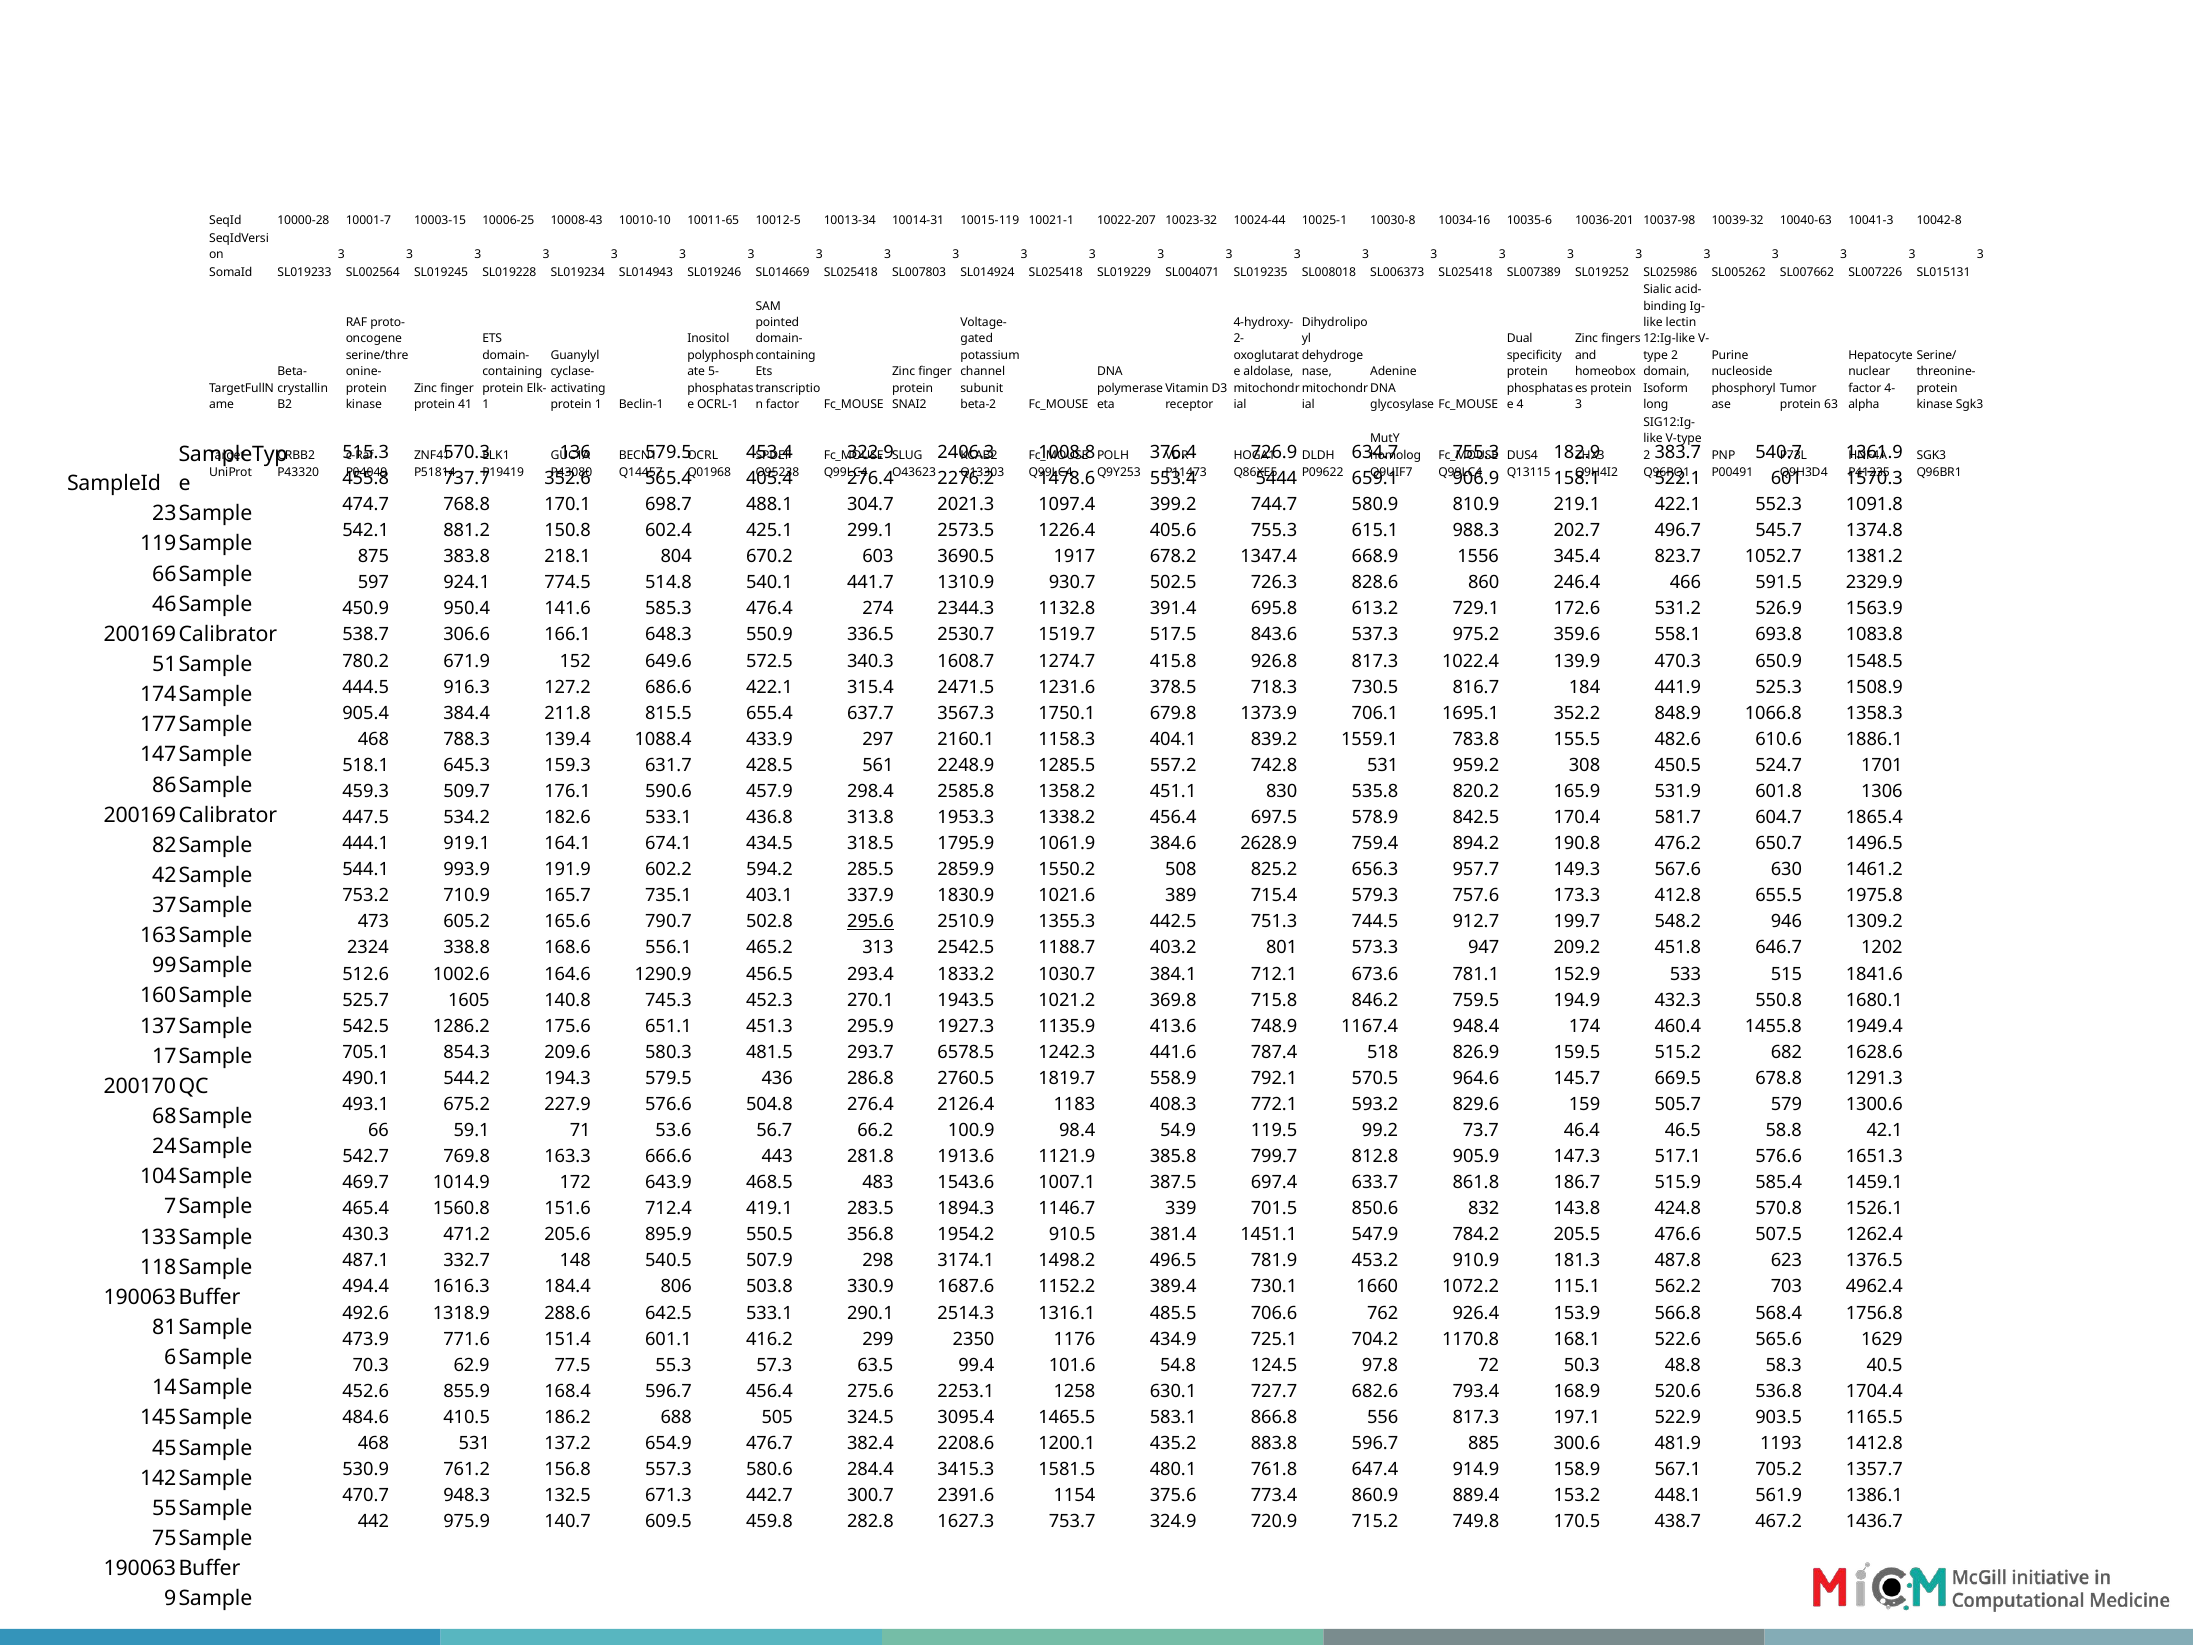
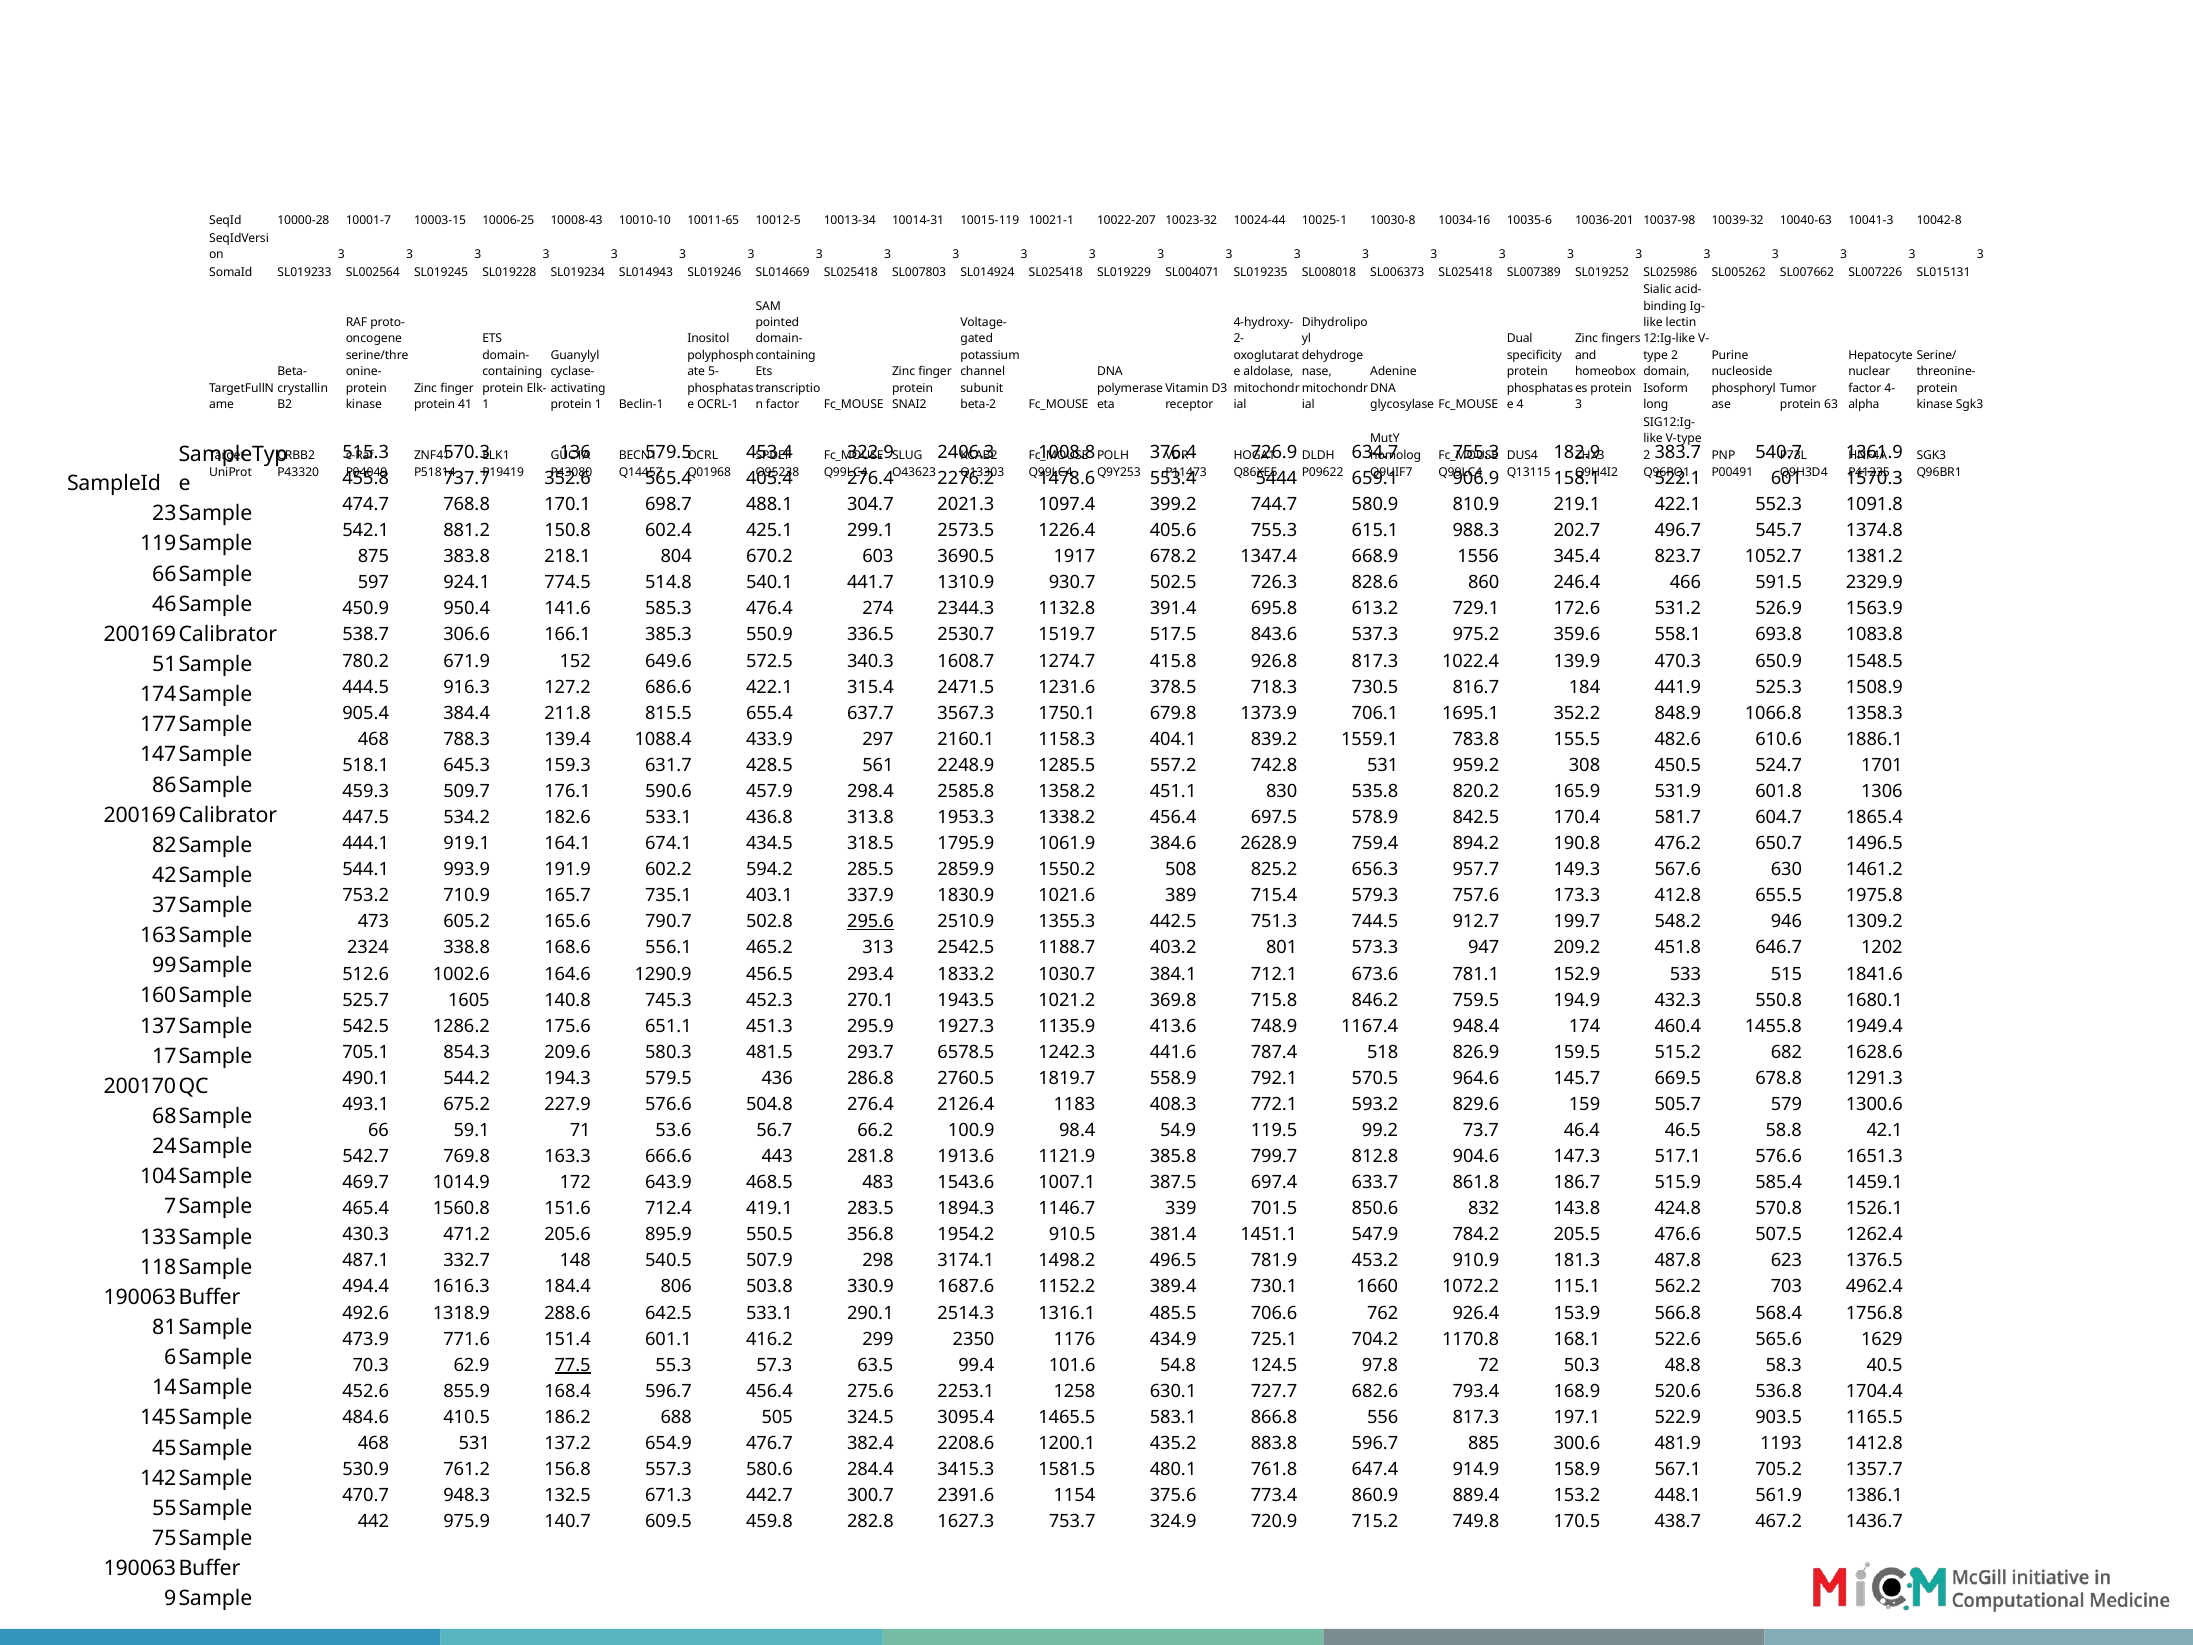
648.3: 648.3 -> 385.3 (669, 635)
905.9: 905.9 -> 904.6 (1476, 1156)
77.5 underline: none -> present (573, 1365)
